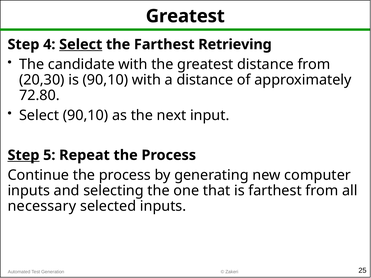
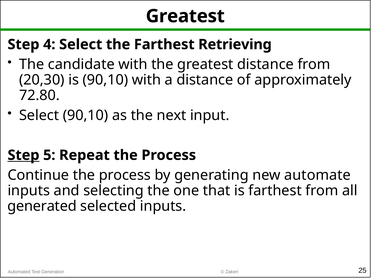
Select underline: present -> none (81, 44)
computer: computer -> automate (318, 175)
necessary: necessary -> generated (42, 206)
